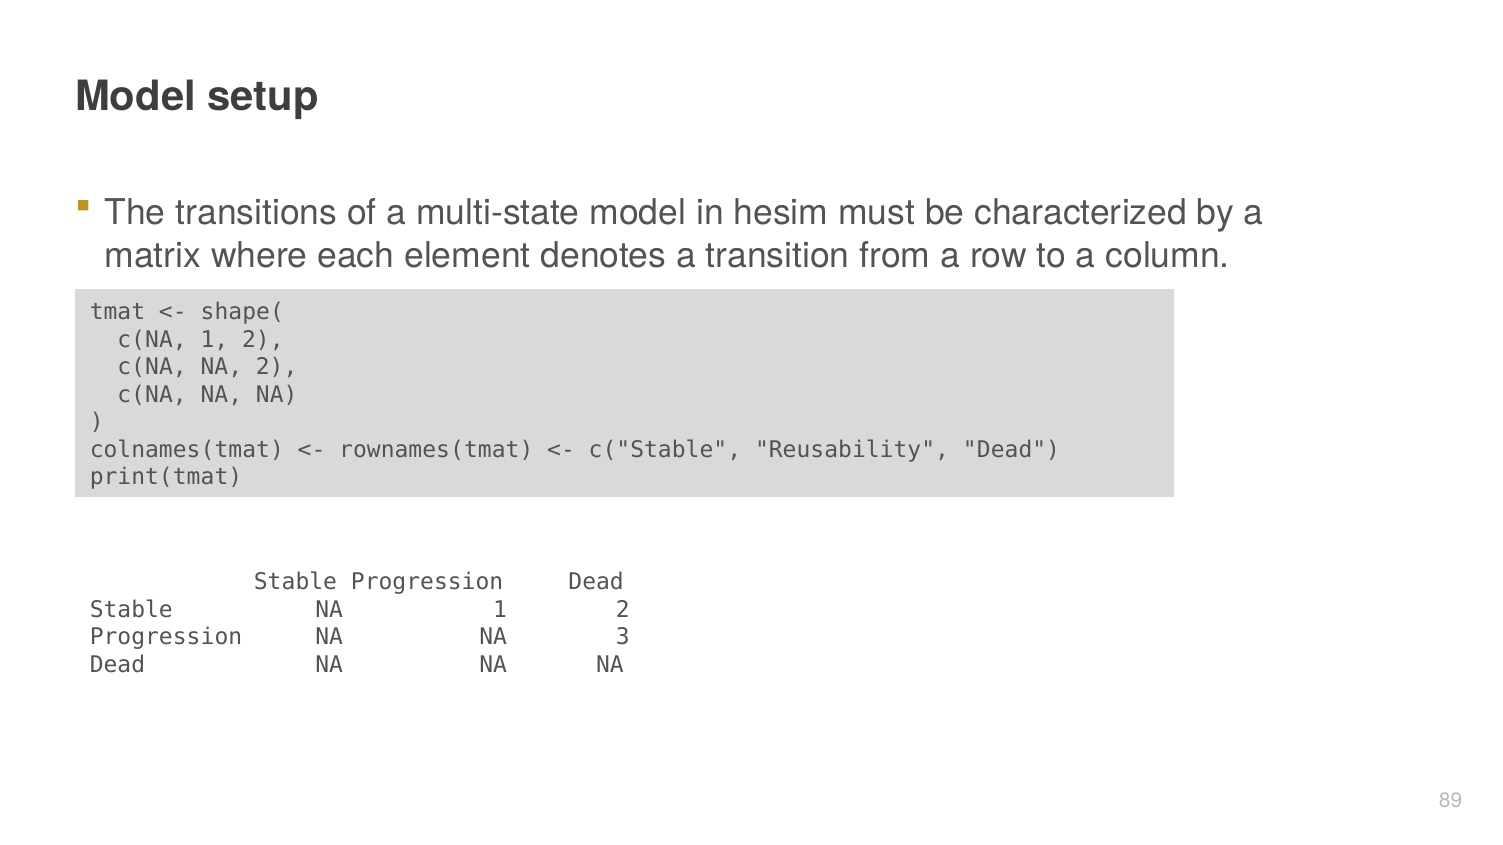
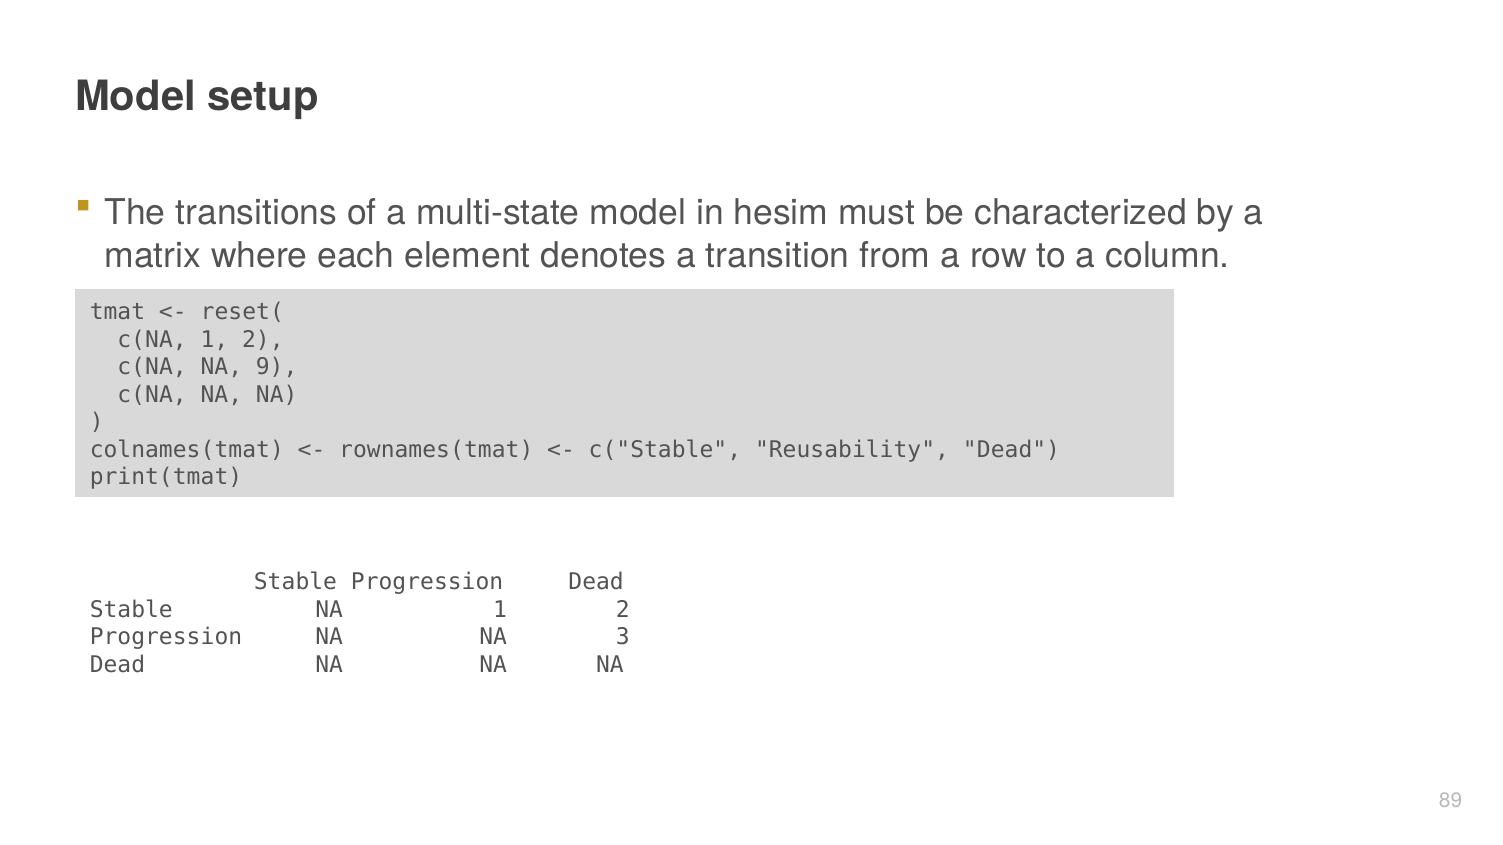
shape(: shape( -> reset( (242, 312)
NA 2: 2 -> 9 (277, 367)
